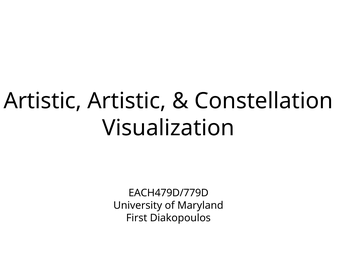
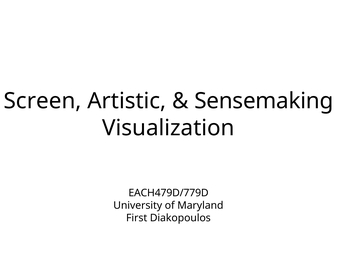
Artistic: Artistic -> Screen (43, 101)
Constellation: Constellation -> Sensemaking (264, 101)
